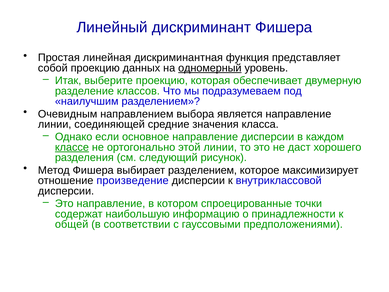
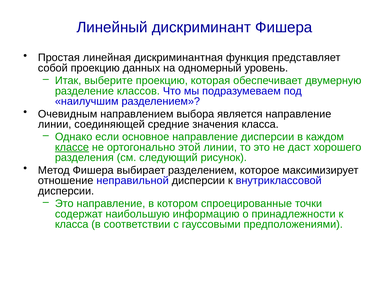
одномерный underline: present -> none (210, 68)
произведение: произведение -> неправильной (133, 180)
общей: общей -> класса (72, 224)
